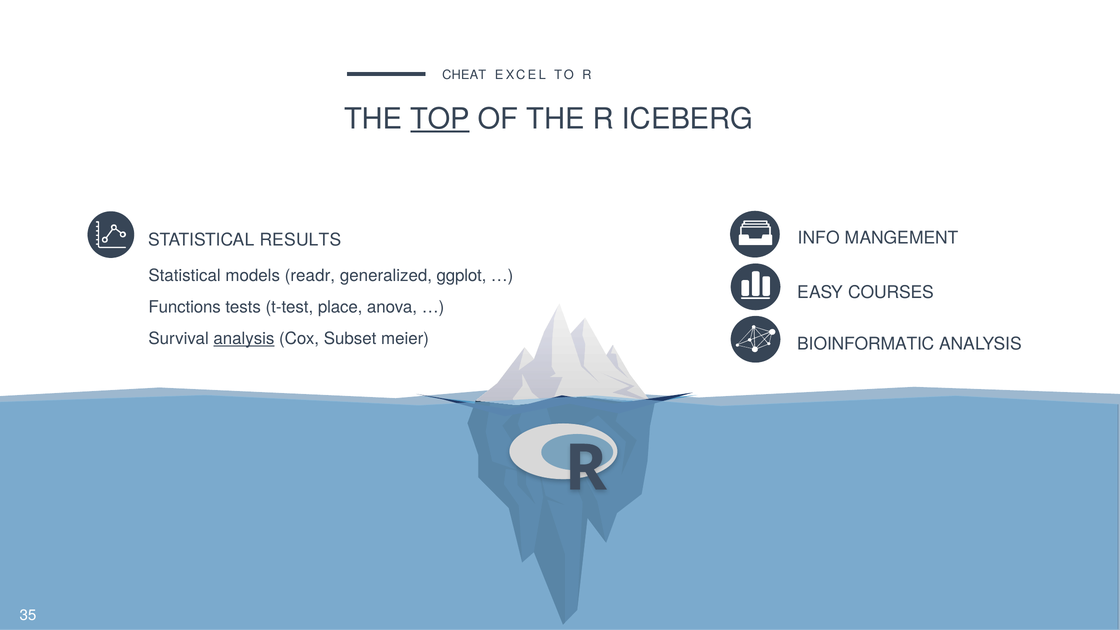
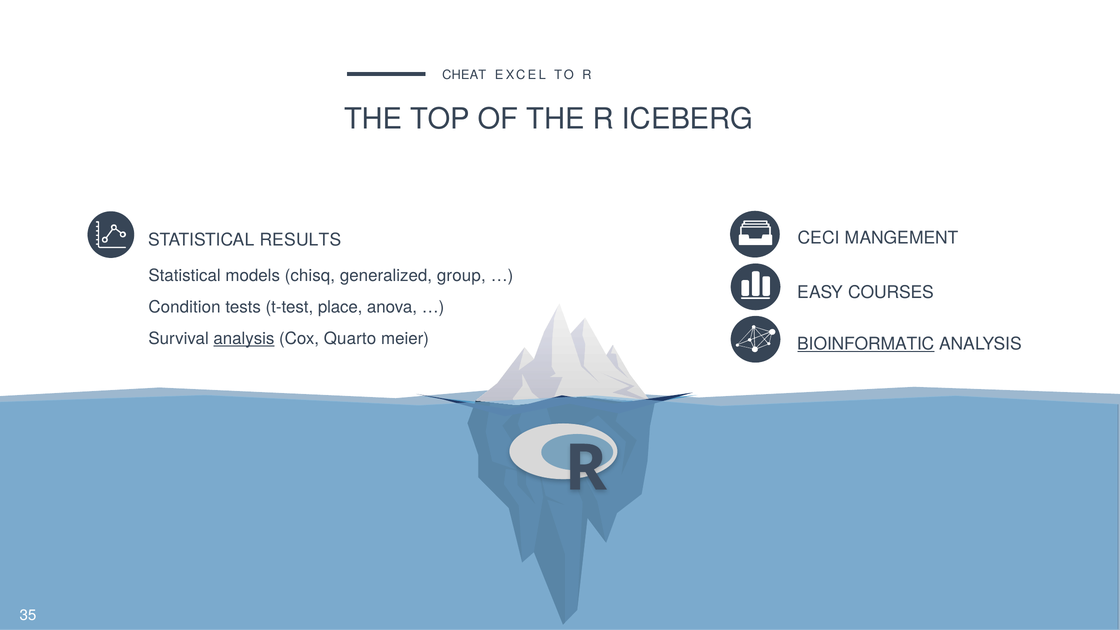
TOP underline: present -> none (440, 119)
INFO: INFO -> CECI (819, 238)
readr: readr -> chisq (310, 276)
ggplot: ggplot -> group (461, 276)
Functions: Functions -> Condition (185, 307)
Subset: Subset -> Quarto (350, 339)
BIOINFORMATIC underline: none -> present (866, 344)
